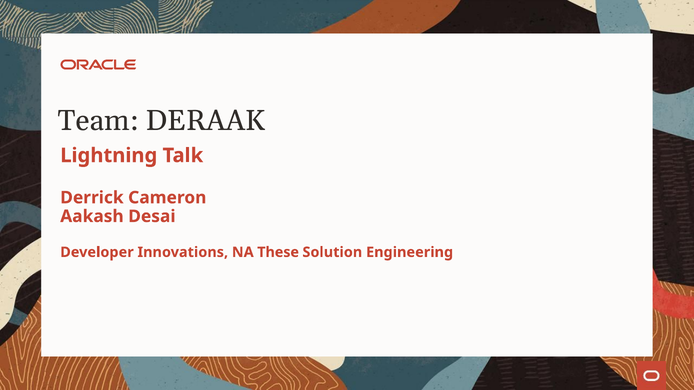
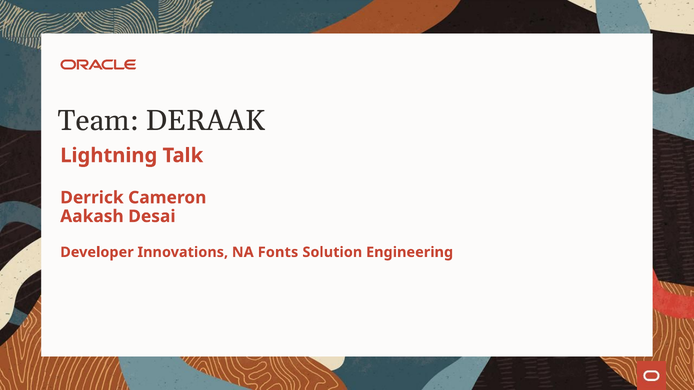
These: These -> Fonts (278, 252)
